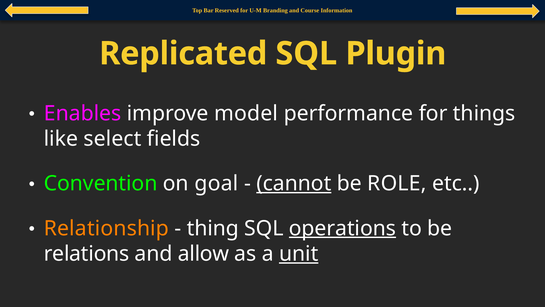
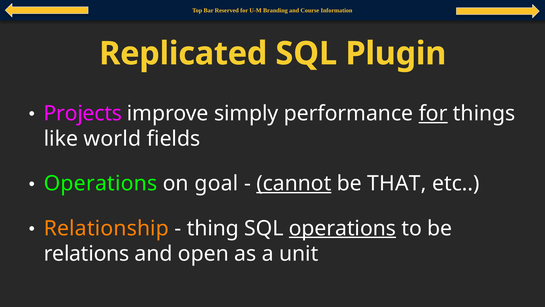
Enables: Enables -> Projects (83, 113)
model: model -> simply (246, 113)
for underline: none -> present (433, 113)
select: select -> world (112, 139)
Convention: Convention -> Operations (101, 183)
ROLE: ROLE -> THAT (397, 183)
allow: allow -> open (203, 253)
unit underline: present -> none (299, 253)
